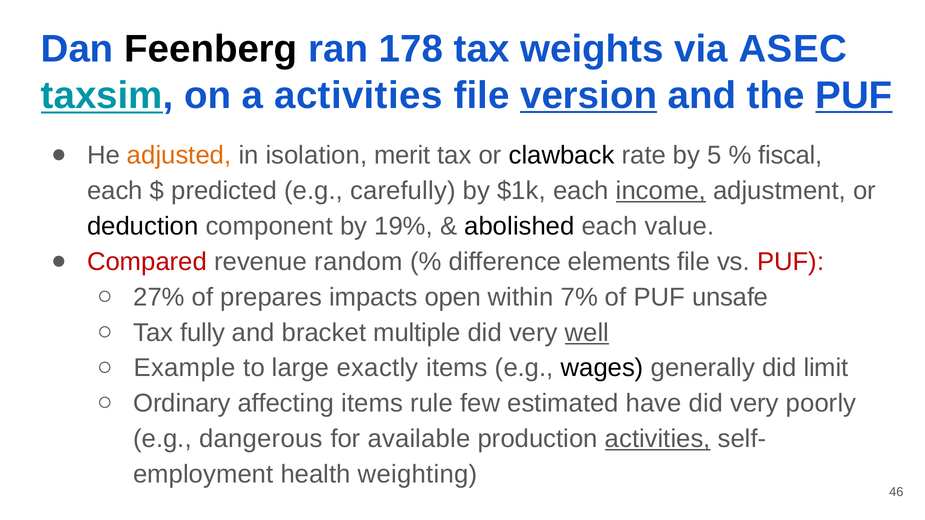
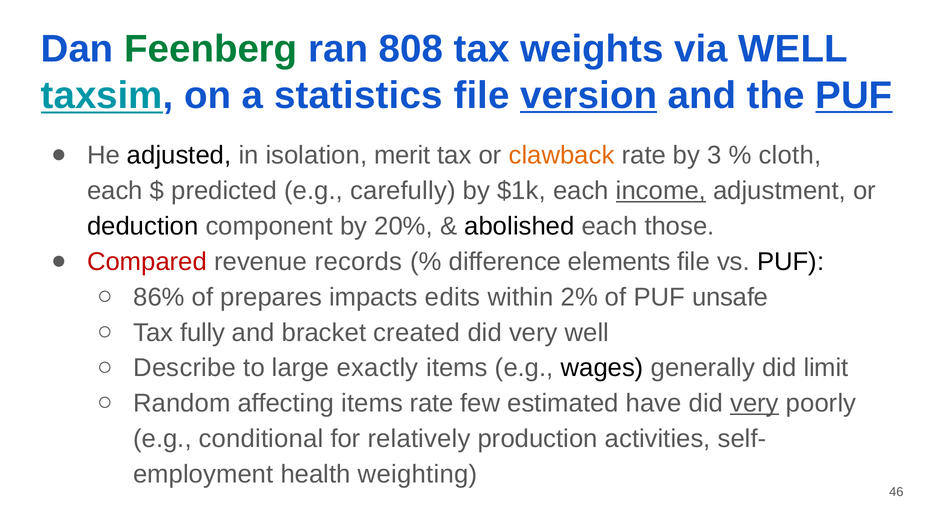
Feenberg colour: black -> green (211, 49)
178: 178 -> 808 (411, 49)
via ASEC: ASEC -> WELL (793, 49)
a activities: activities -> statistics (358, 96)
adjusted colour: orange -> black (179, 155)
clawback colour: black -> orange (562, 155)
5: 5 -> 3 (714, 155)
fiscal: fiscal -> cloth (790, 155)
19%: 19% -> 20% (404, 226)
value: value -> those (680, 226)
random: random -> records (358, 262)
PUF colour: red -> black (791, 262)
27%: 27% -> 86% (159, 297)
open: open -> edits (453, 297)
7%: 7% -> 2% (579, 297)
multiple: multiple -> created (417, 333)
well underline: present -> none (587, 333)
Example: Example -> Describe (185, 368)
Ordinary: Ordinary -> Random (182, 404)
items rule: rule -> rate (432, 404)
very underline: none -> present (755, 404)
dangerous: dangerous -> conditional (261, 439)
available: available -> relatively (419, 439)
activities underline: present -> none (658, 439)
